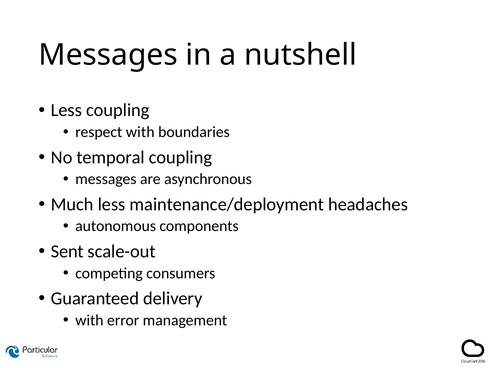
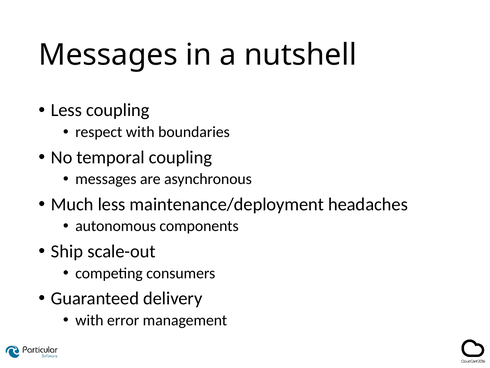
Sent: Sent -> Ship (67, 251)
